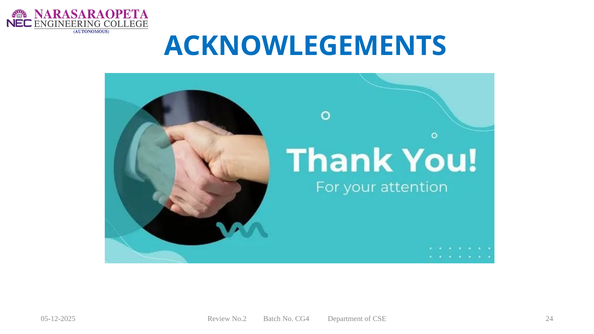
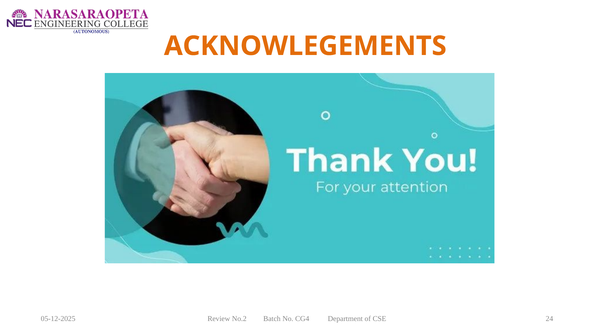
ACKNOWLEGEMENTS colour: blue -> orange (305, 46)
